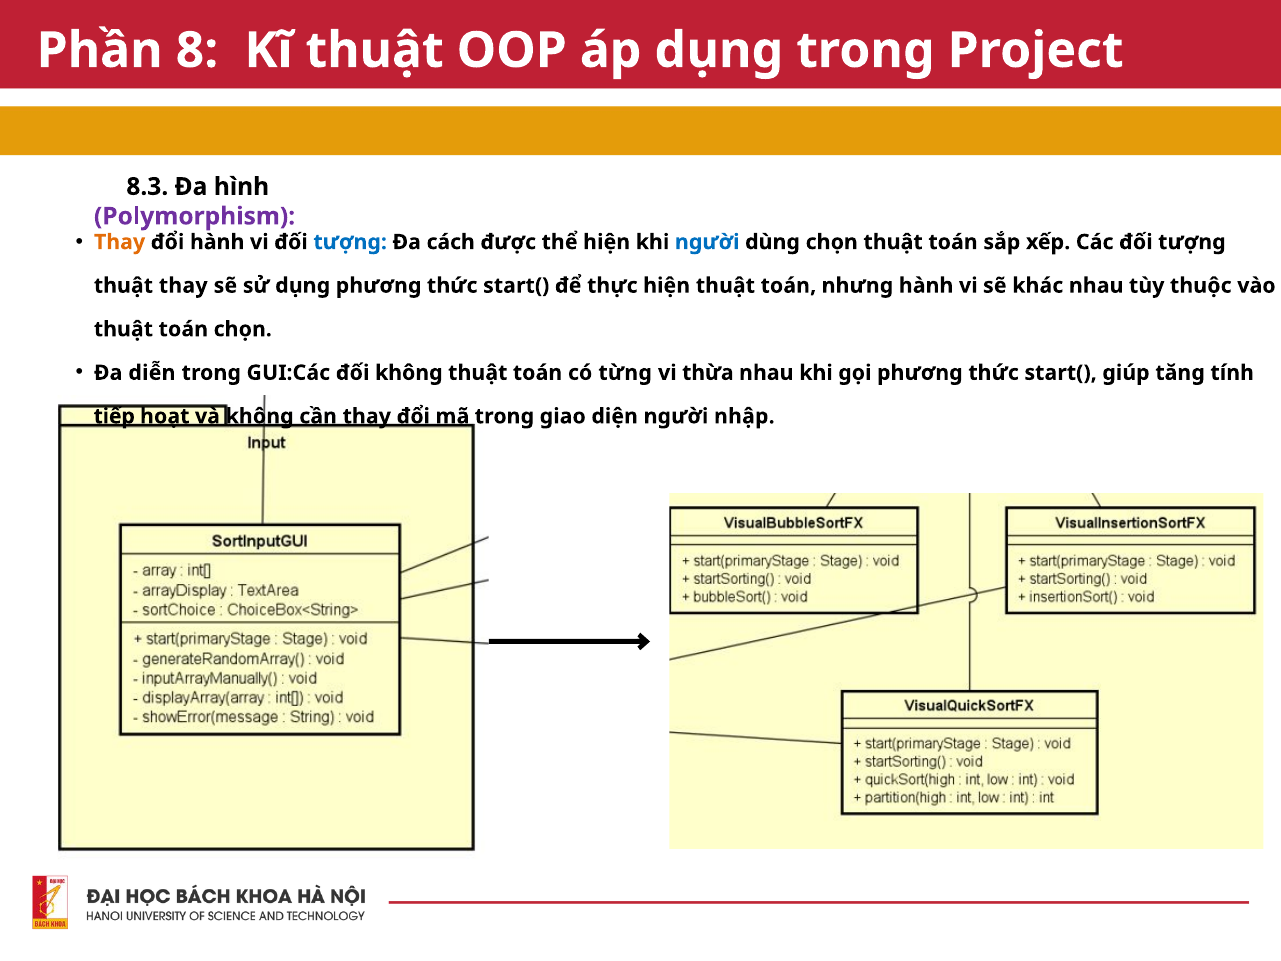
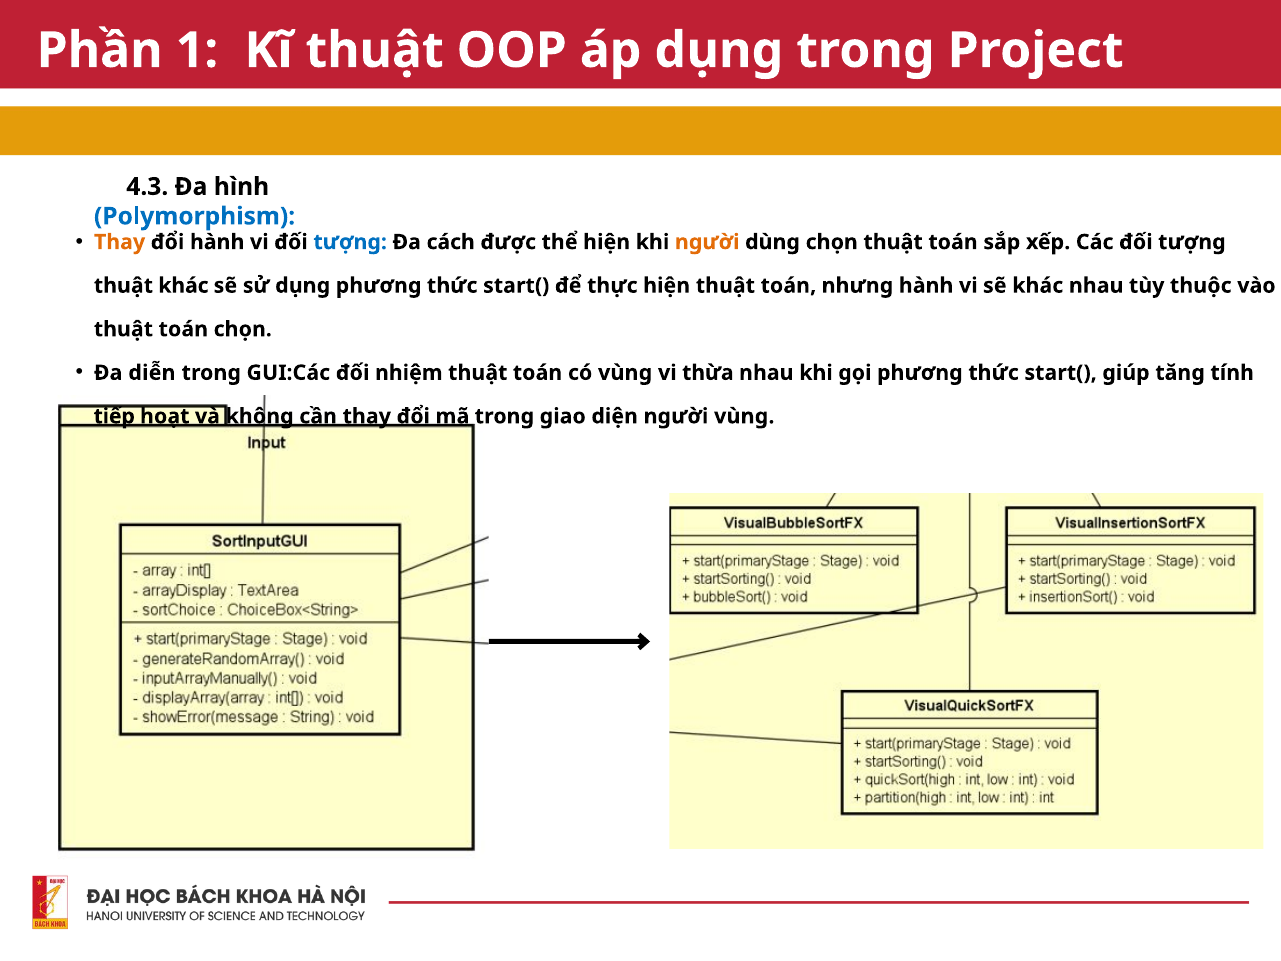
8: 8 -> 1 (197, 50)
8.3: 8.3 -> 4.3 (147, 187)
Polymorphism colour: purple -> blue (195, 216)
người colour: blue -> orange (707, 242)
thay: thay -> khác (183, 286)
đối không: không -> nhiệm (409, 373)
có từng: từng -> vùng (625, 373)
người nhập: nhập -> vùng (744, 416)
